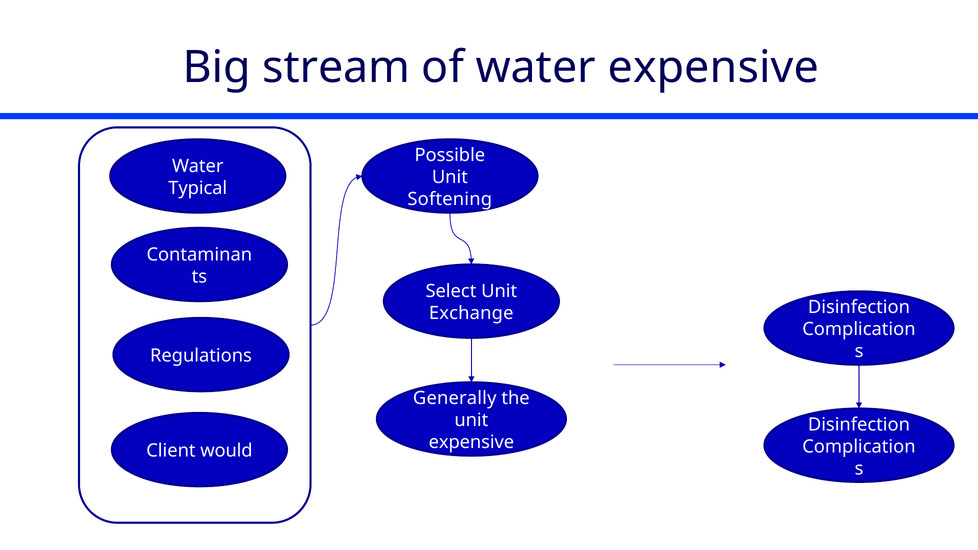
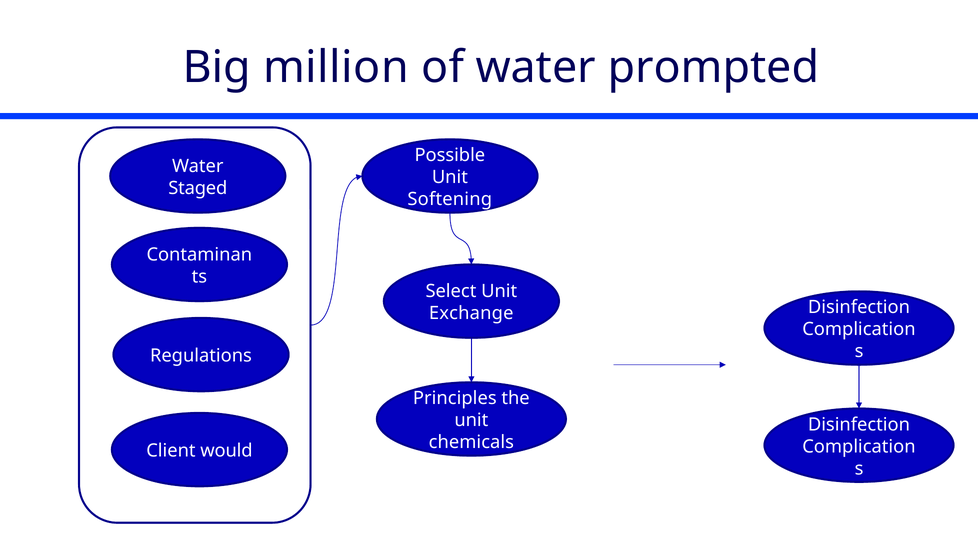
stream: stream -> million (336, 67)
water expensive: expensive -> prompted (713, 67)
Typical: Typical -> Staged (198, 188)
Generally: Generally -> Principles (455, 398)
expensive: expensive -> chemicals (471, 442)
